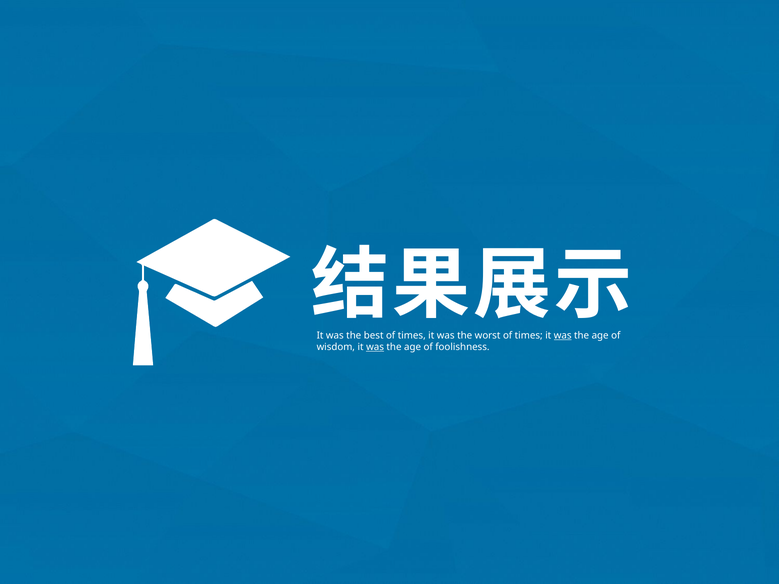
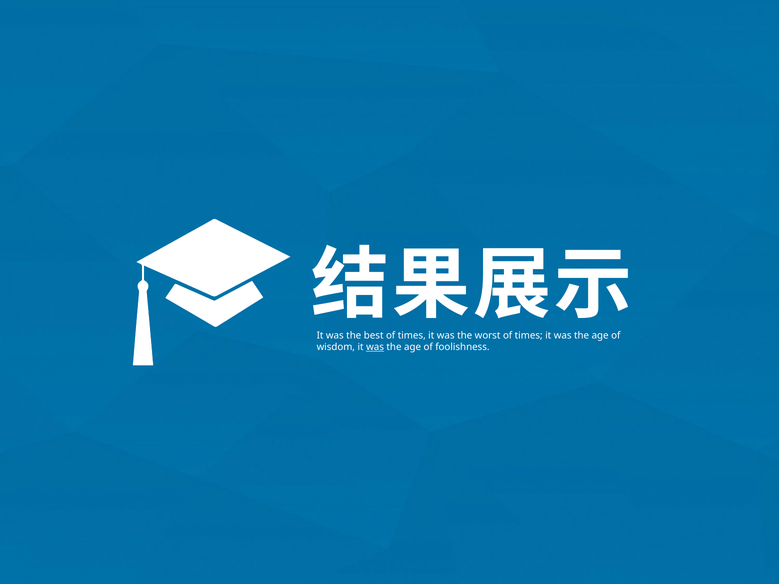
was underline: present -> none (563, 336)
